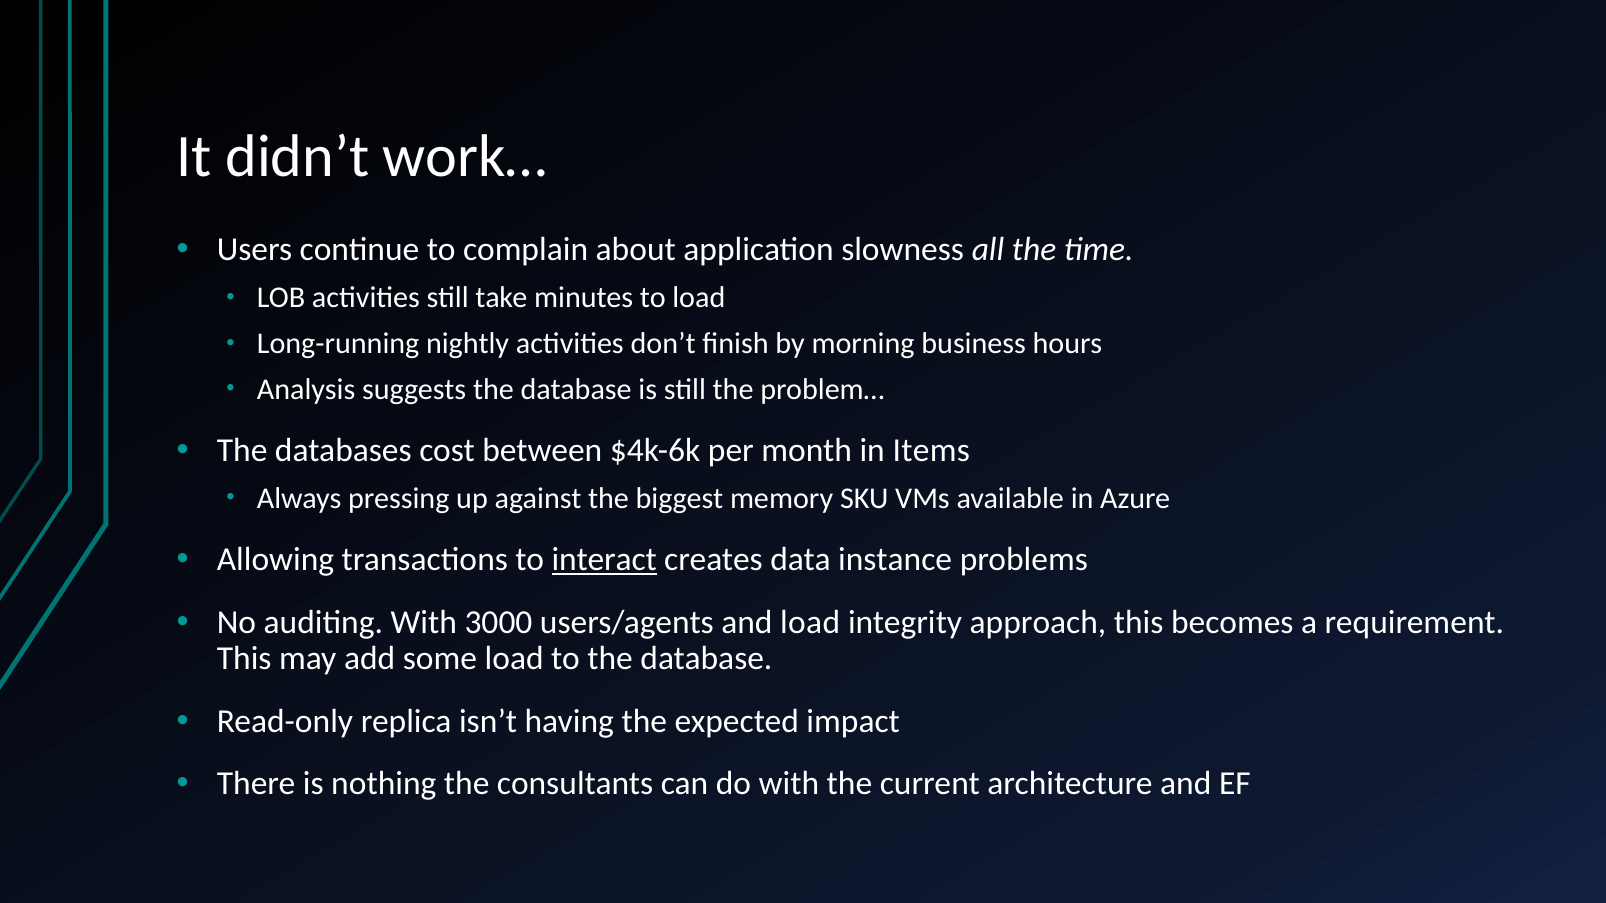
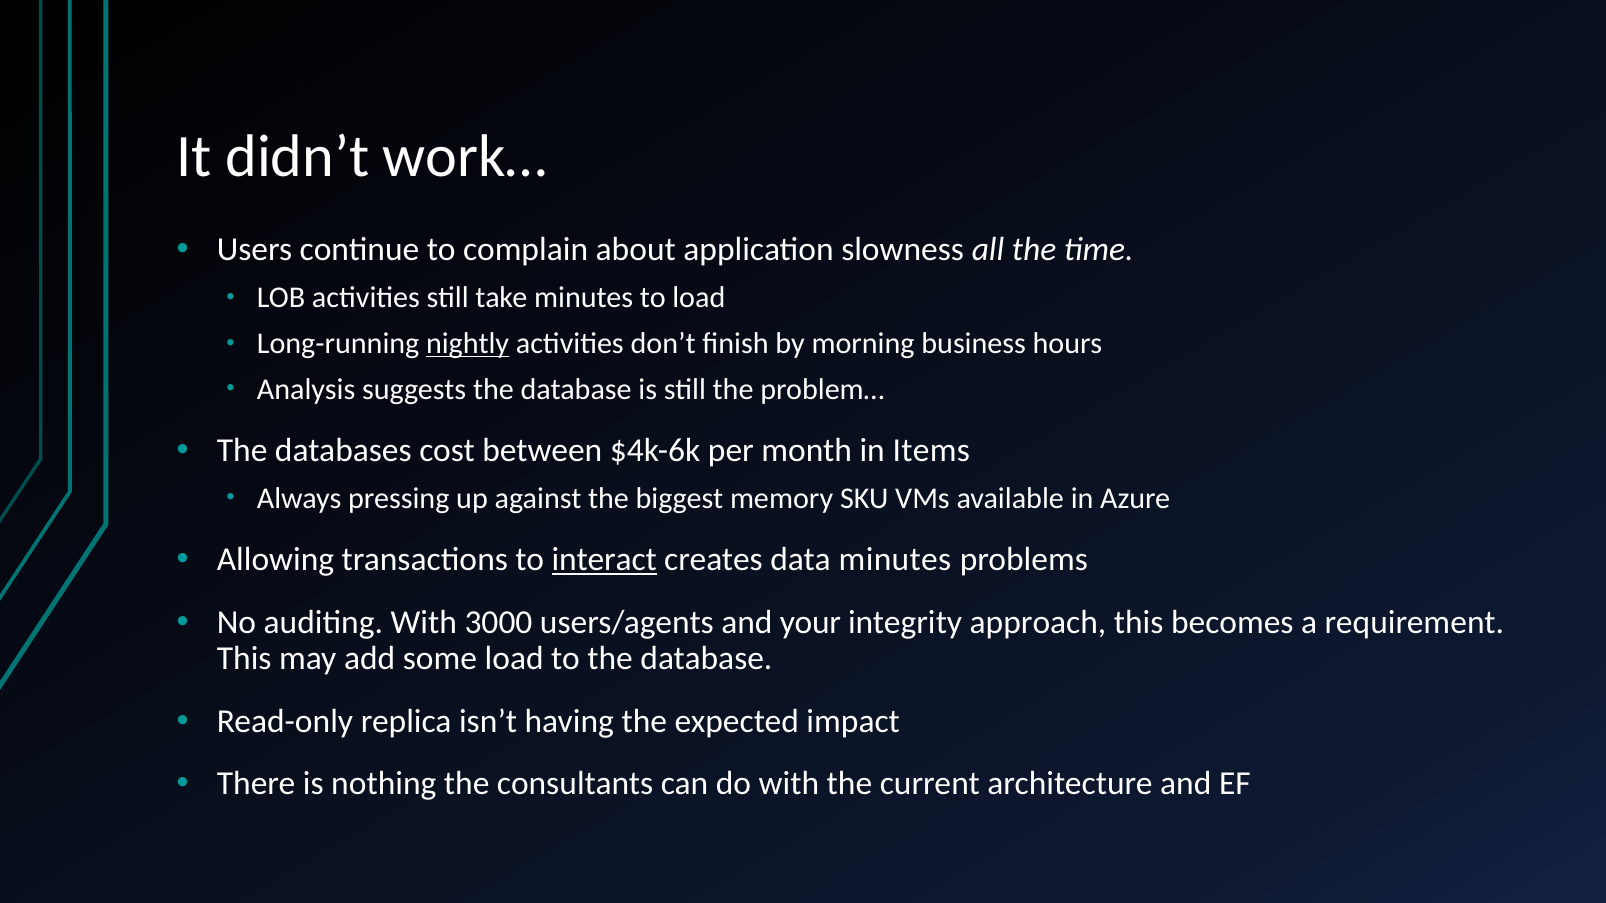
nightly underline: none -> present (468, 344)
data instance: instance -> minutes (895, 560)
and load: load -> your (810, 622)
